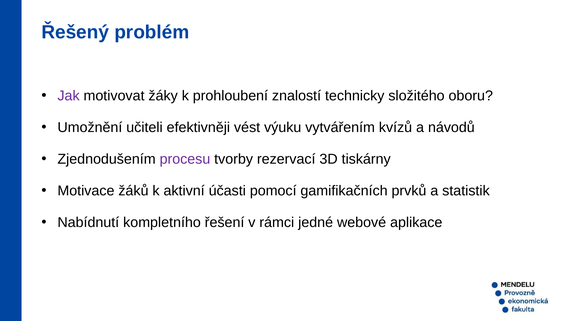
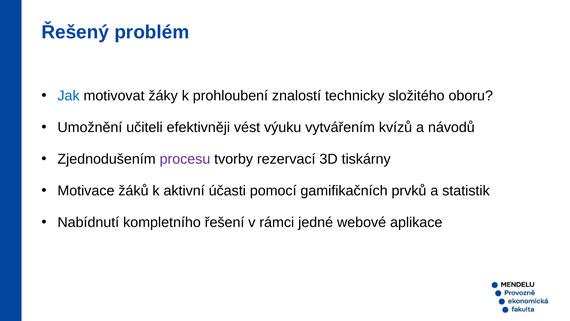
Jak colour: purple -> blue (69, 96)
